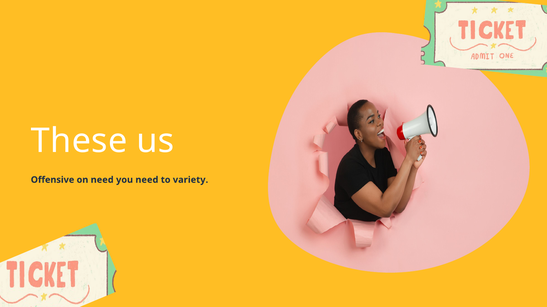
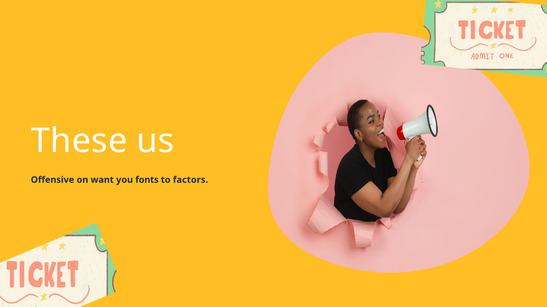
on need: need -> want (102, 180)
you need: need -> fonts (147, 180)
variety: variety -> factors (191, 180)
